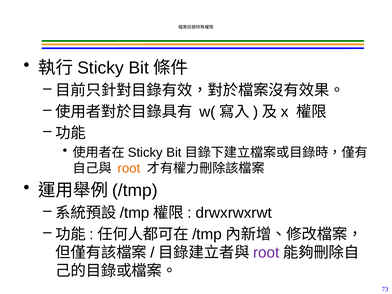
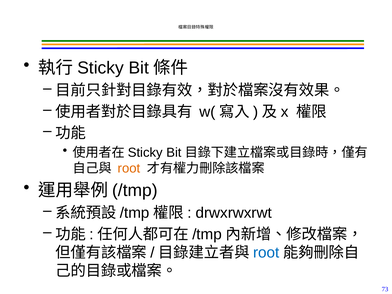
root colour: purple -> blue (266, 253)
